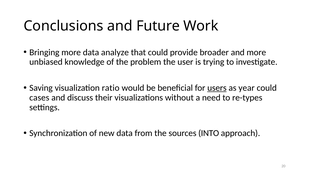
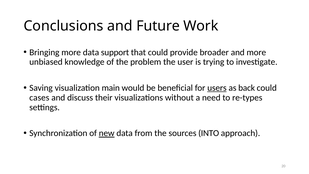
analyze: analyze -> support (115, 52)
ratio: ratio -> main (111, 88)
year: year -> back (247, 88)
new underline: none -> present (107, 133)
